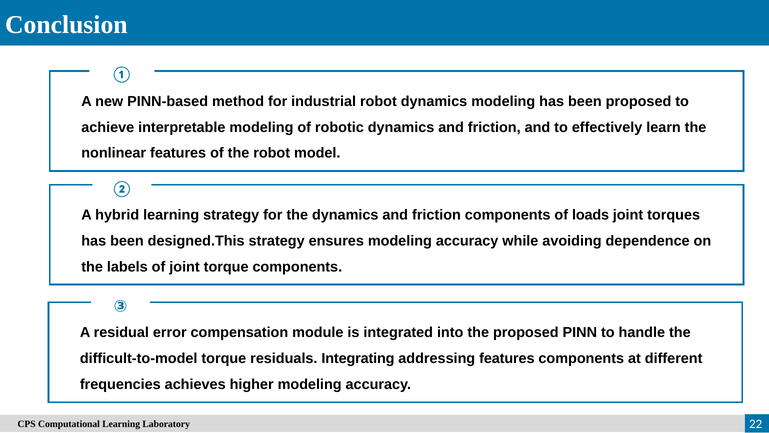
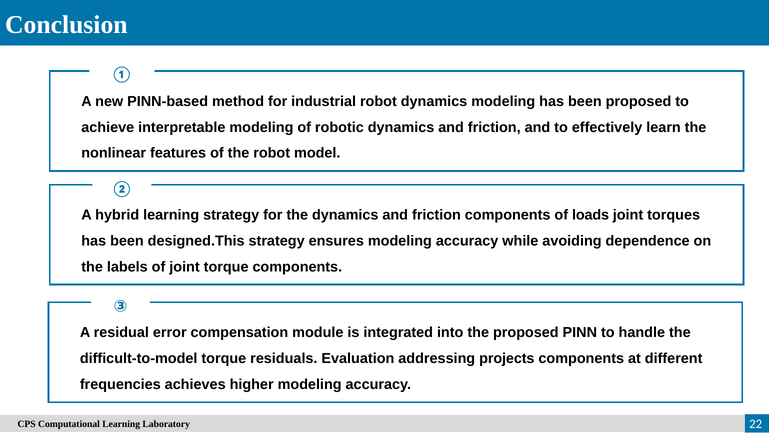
Integrating: Integrating -> Evaluation (358, 358)
addressing features: features -> projects (507, 358)
